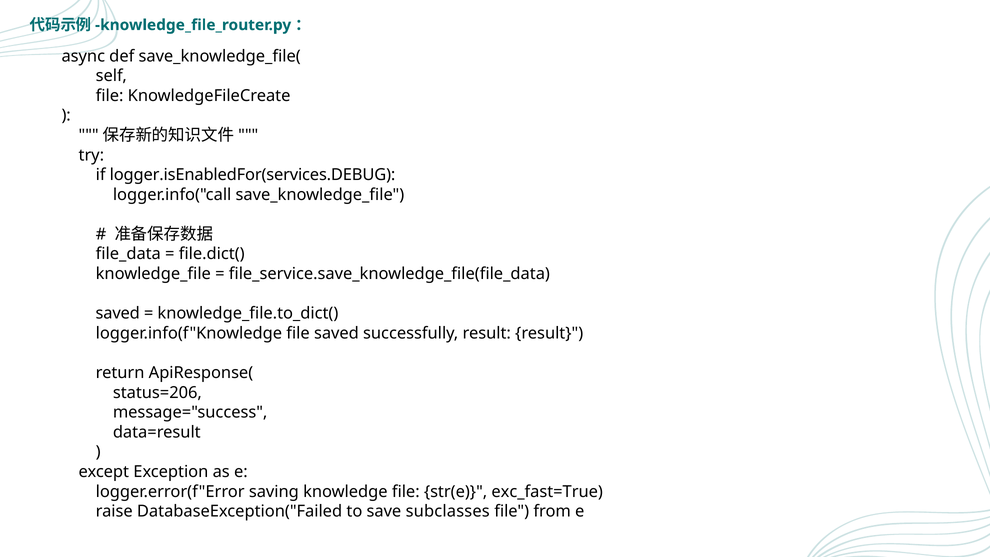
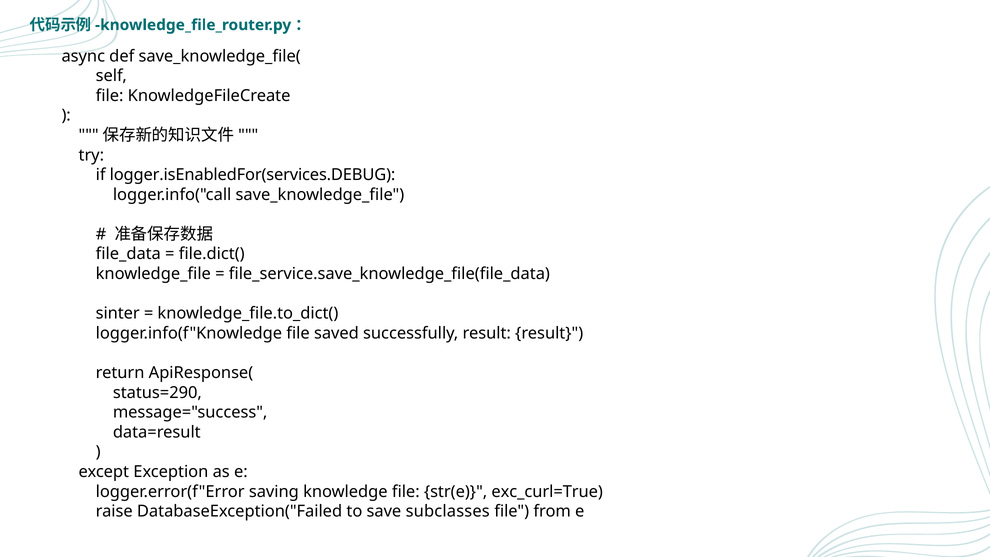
saved: saved -> sinter (118, 313)
status=206: status=206 -> status=290 (157, 393)
exc_fast=True: exc_fast=True -> exc_curl=True (547, 491)
